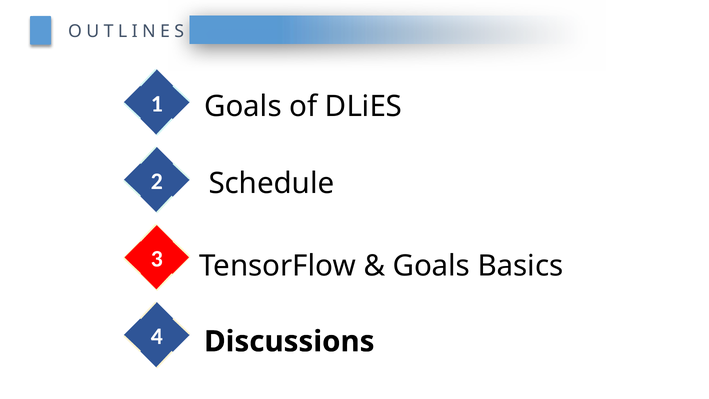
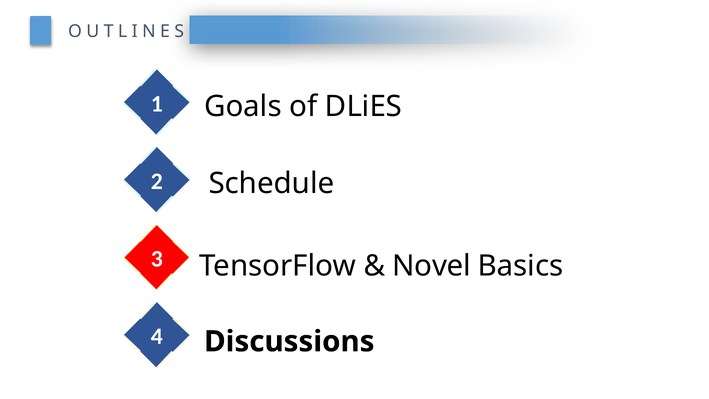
Goals: Goals -> Novel (432, 266)
